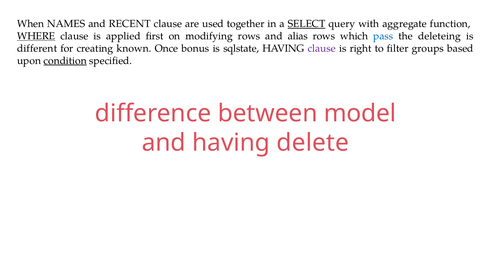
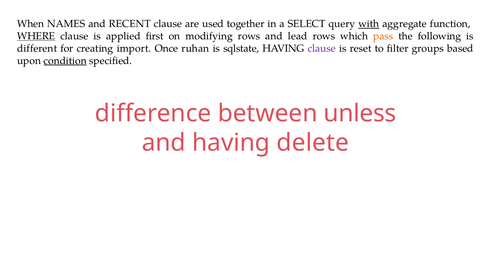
SELECT underline: present -> none (307, 24)
with underline: none -> present (369, 24)
alias: alias -> lead (298, 36)
pass colour: blue -> orange (383, 36)
deleteing: deleteing -> following (440, 36)
known: known -> import (134, 48)
bonus: bonus -> ruhan (195, 48)
right: right -> reset (361, 48)
model: model -> unless (360, 113)
